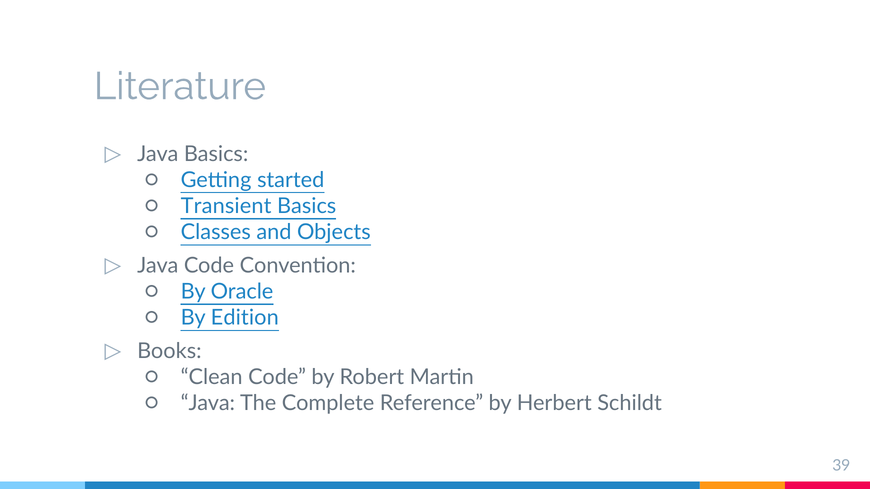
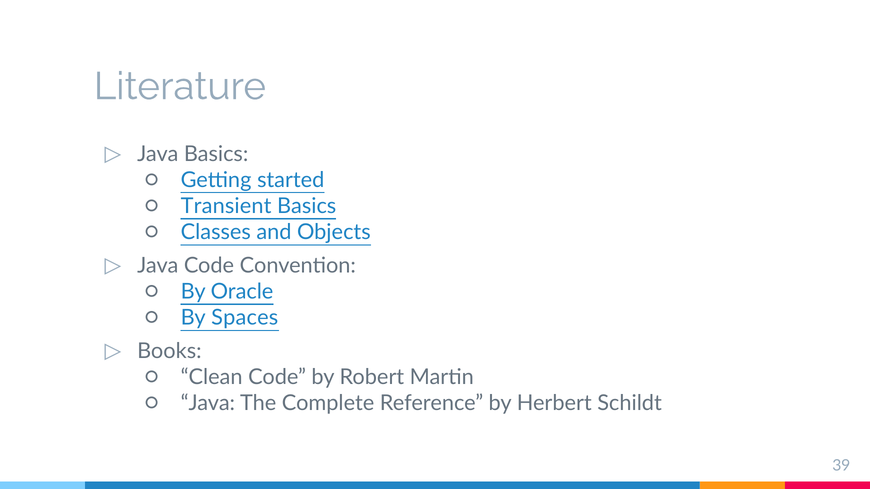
Edition: Edition -> Spaces (245, 318)
